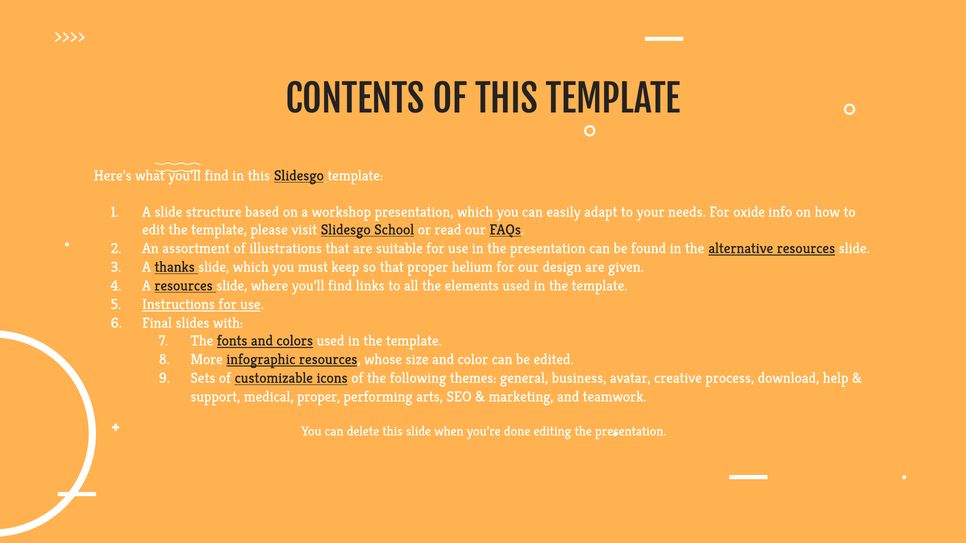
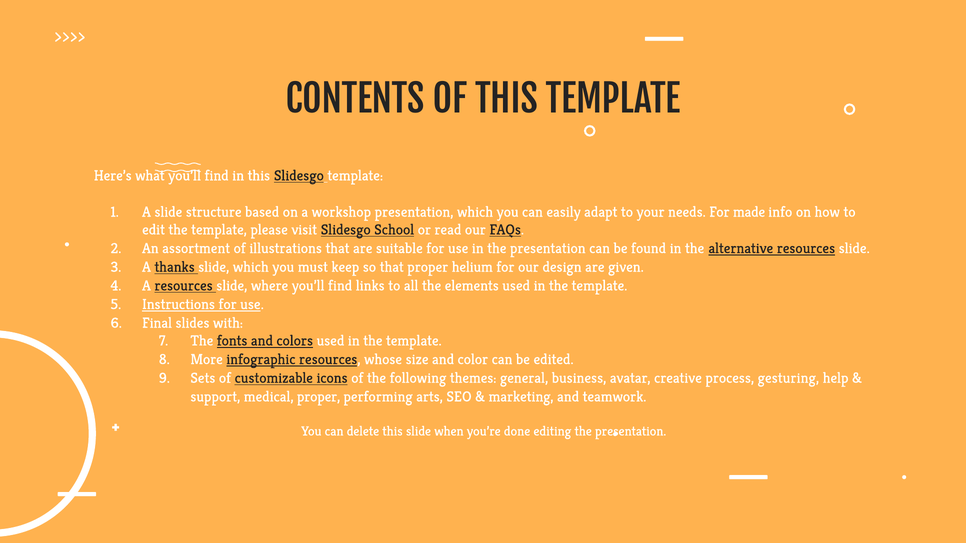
oxide: oxide -> made (749, 212)
download: download -> gesturing (788, 378)
